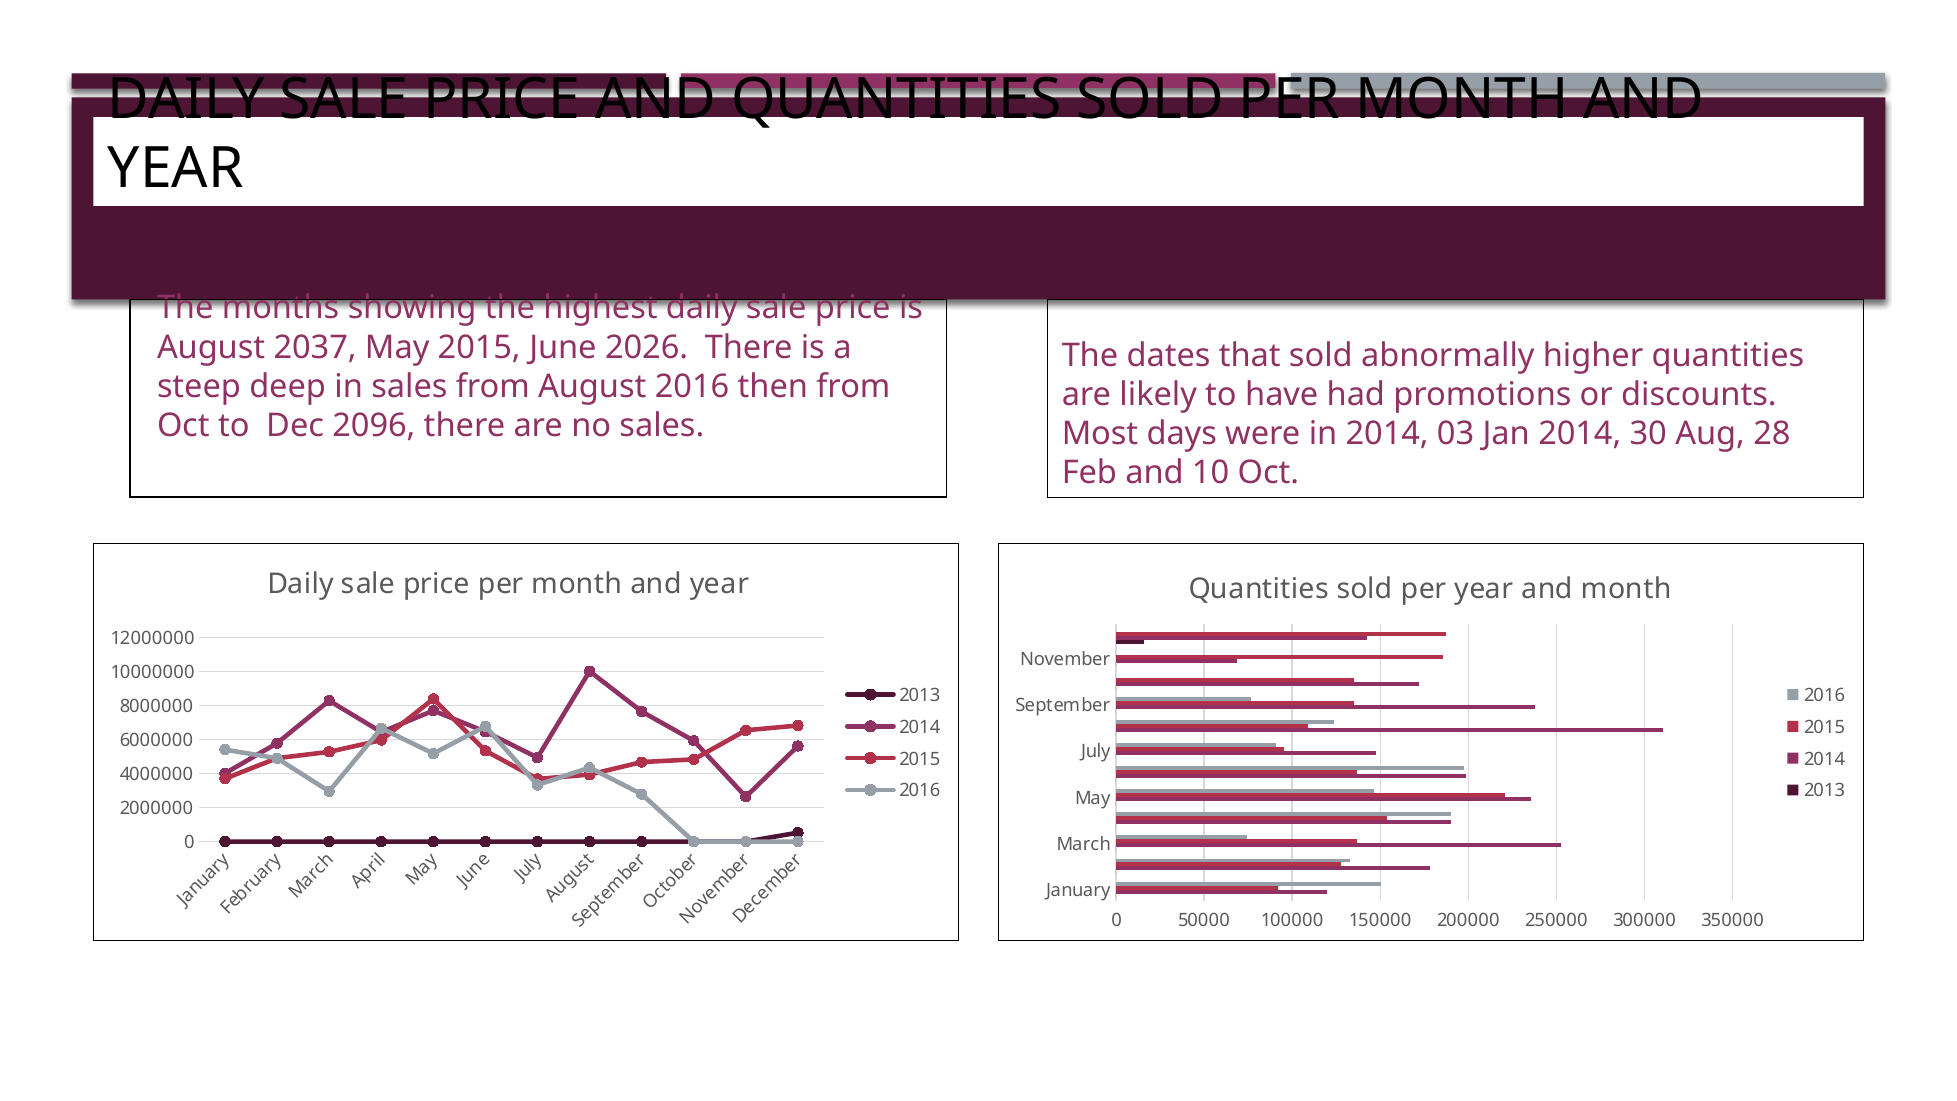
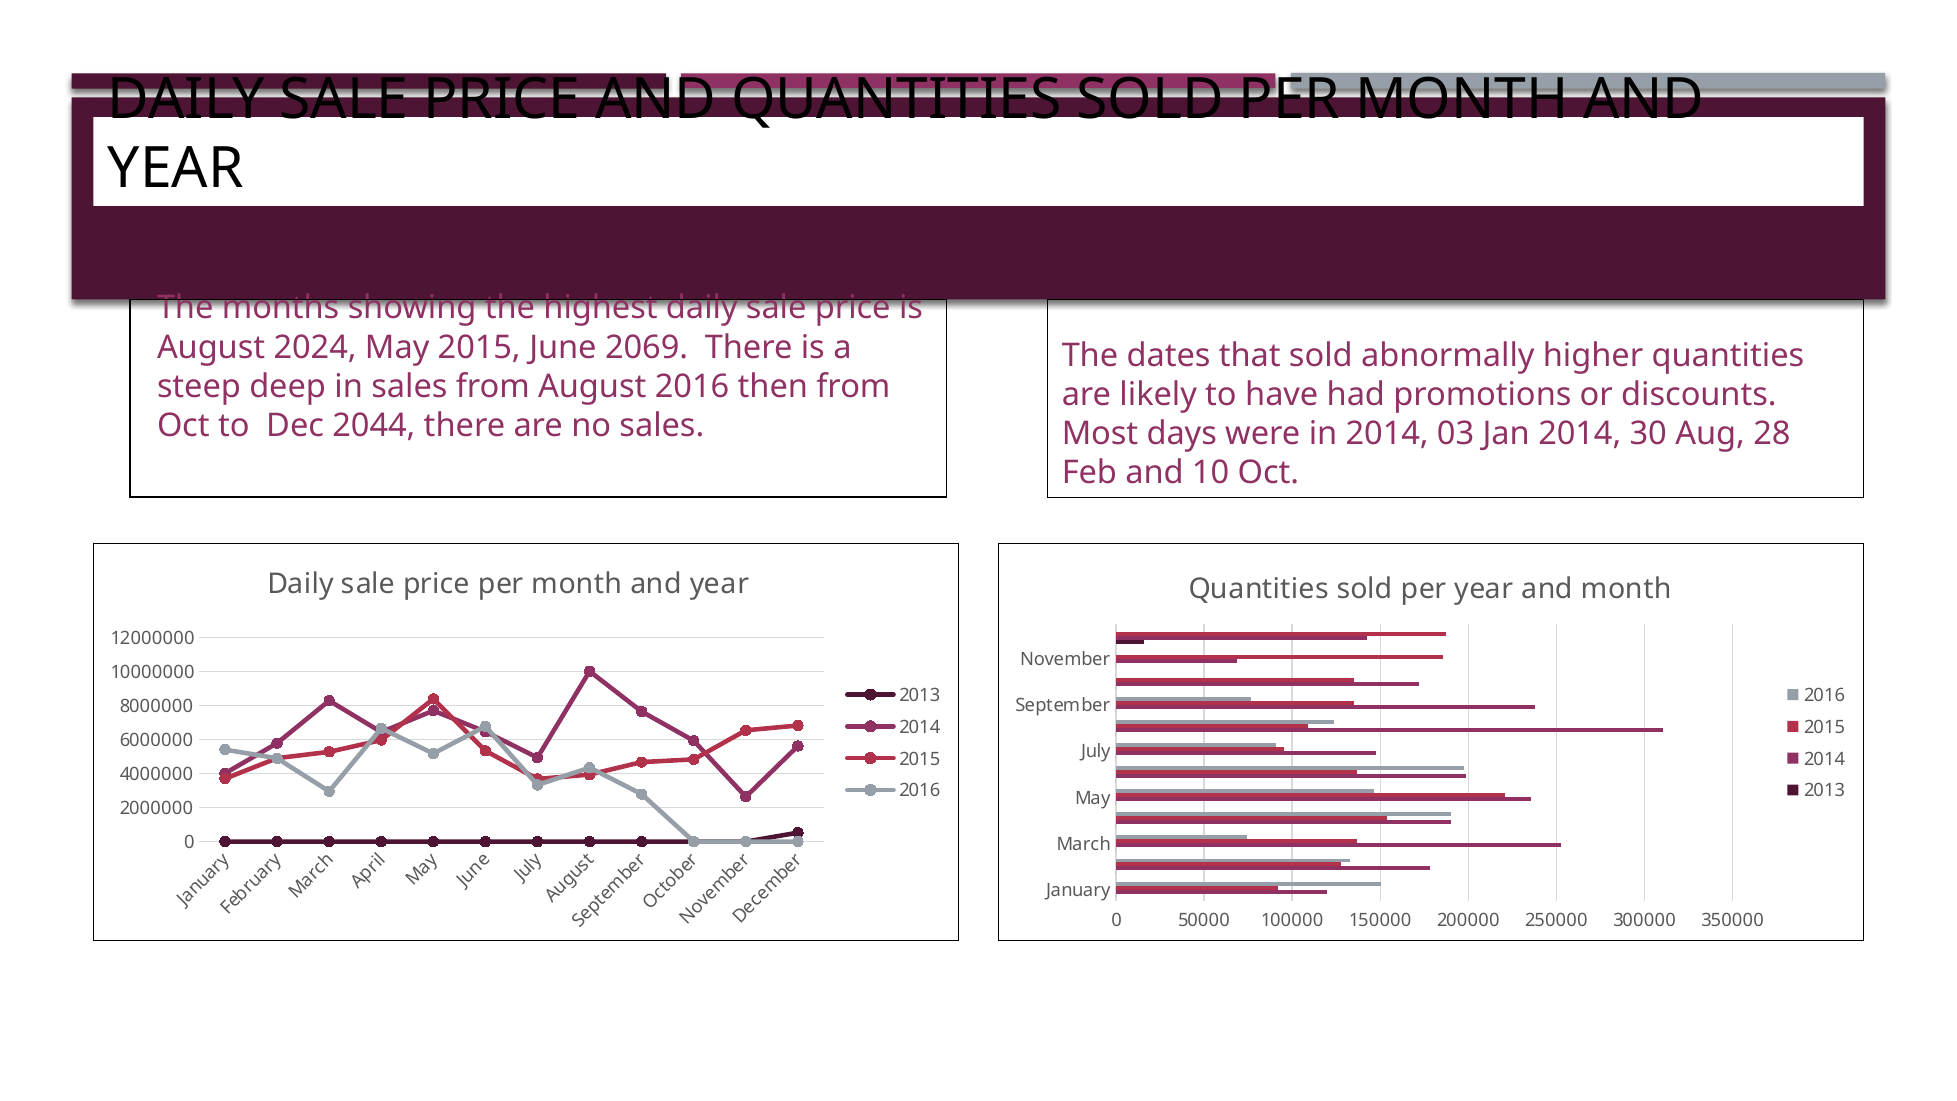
2037: 2037 -> 2024 (315, 347)
2026: 2026 -> 2069 (647, 347)
2096: 2096 -> 2044 (374, 425)
